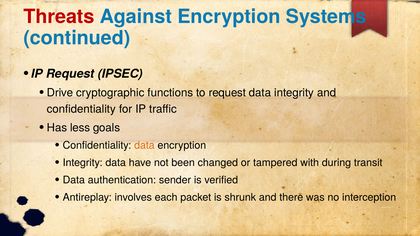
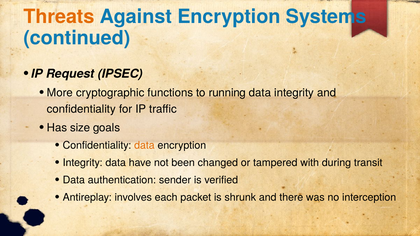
Threats colour: red -> orange (59, 17)
Drive: Drive -> More (60, 93)
to request: request -> running (227, 93)
less: less -> size (80, 128)
